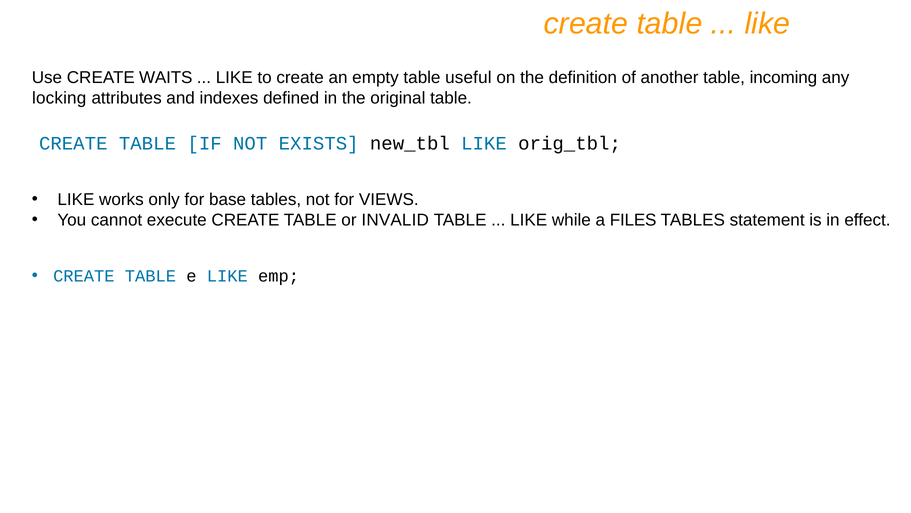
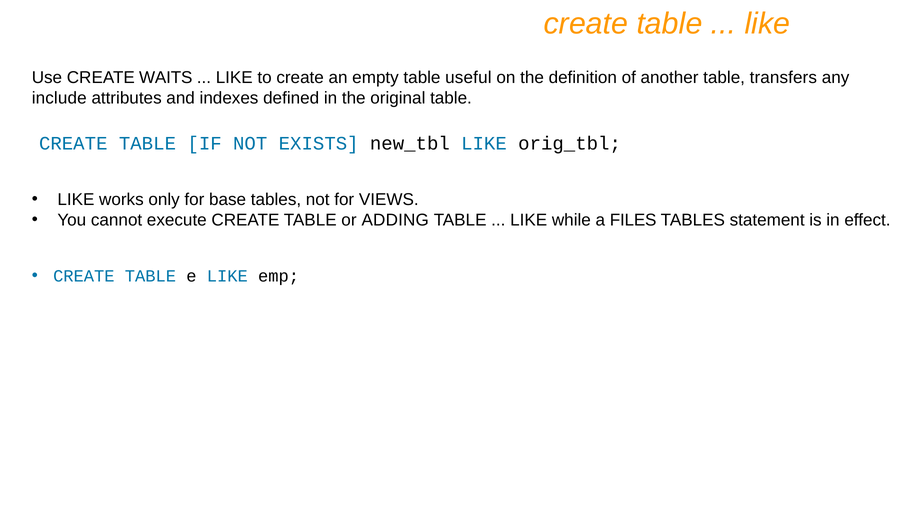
incoming: incoming -> transfers (783, 77)
locking: locking -> include (59, 98)
INVALID: INVALID -> ADDING (395, 220)
